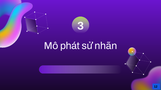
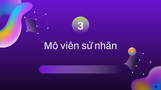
phát: phát -> viên (70, 46)
